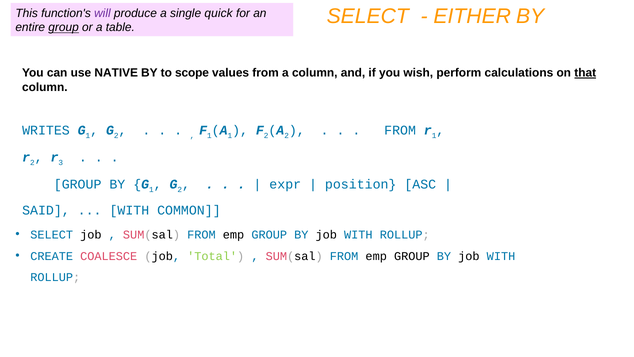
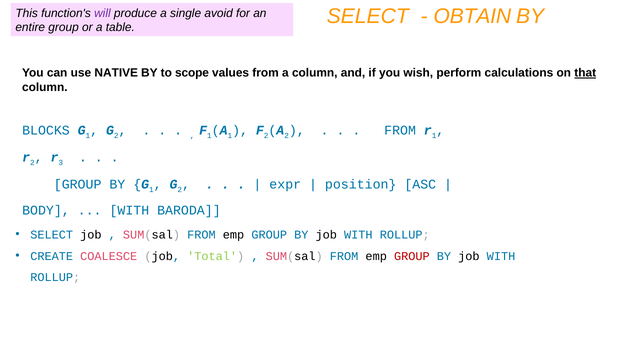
EITHER: EITHER -> OBTAIN (472, 17)
quick: quick -> avoid (219, 13)
group underline: present -> none (64, 28)
WRITES: WRITES -> BLOCKS (46, 130)
SAID: SAID -> BODY (46, 210)
COMMON: COMMON -> BARODA (189, 210)
GROUP colour: black -> red (412, 256)
